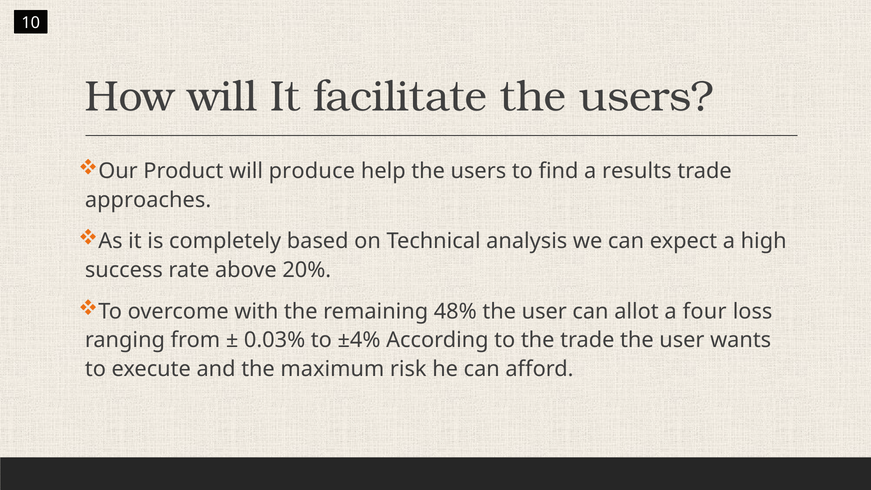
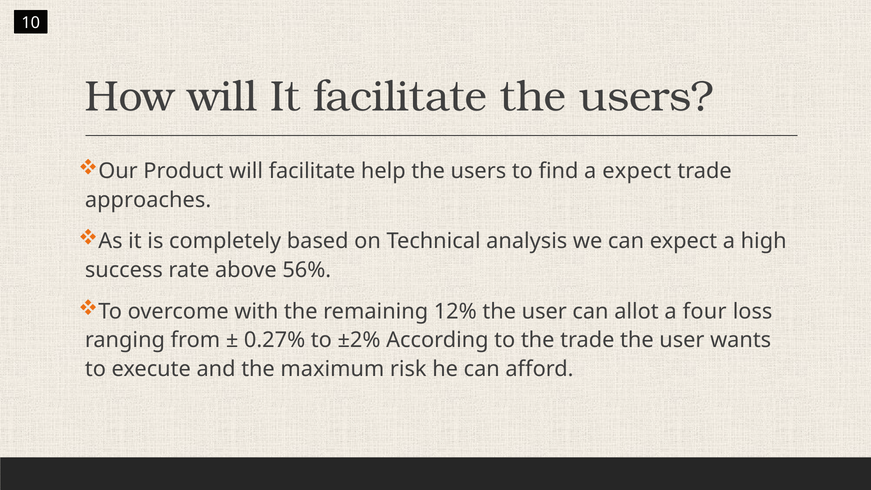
will produce: produce -> facilitate (312, 171)
a results: results -> expect (637, 171)
20%: 20% -> 56% (307, 270)
48%: 48% -> 12% (455, 311)
0.03%: 0.03% -> 0.27% (275, 340)
±4%: ±4% -> ±2% (359, 340)
